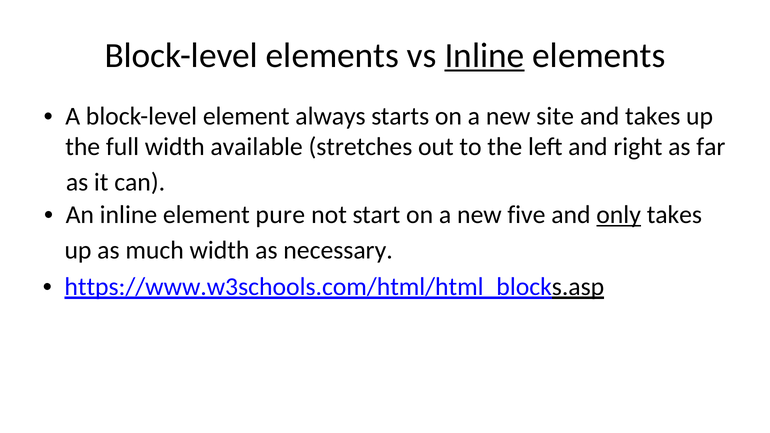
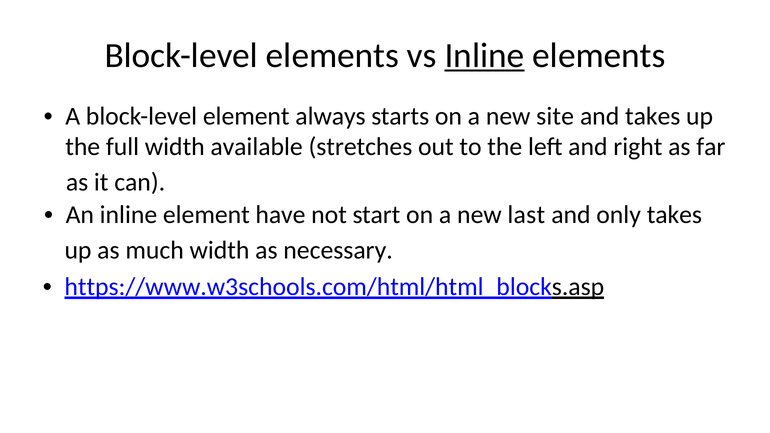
pure: pure -> have (280, 215)
five: five -> last (526, 215)
only underline: present -> none (619, 215)
